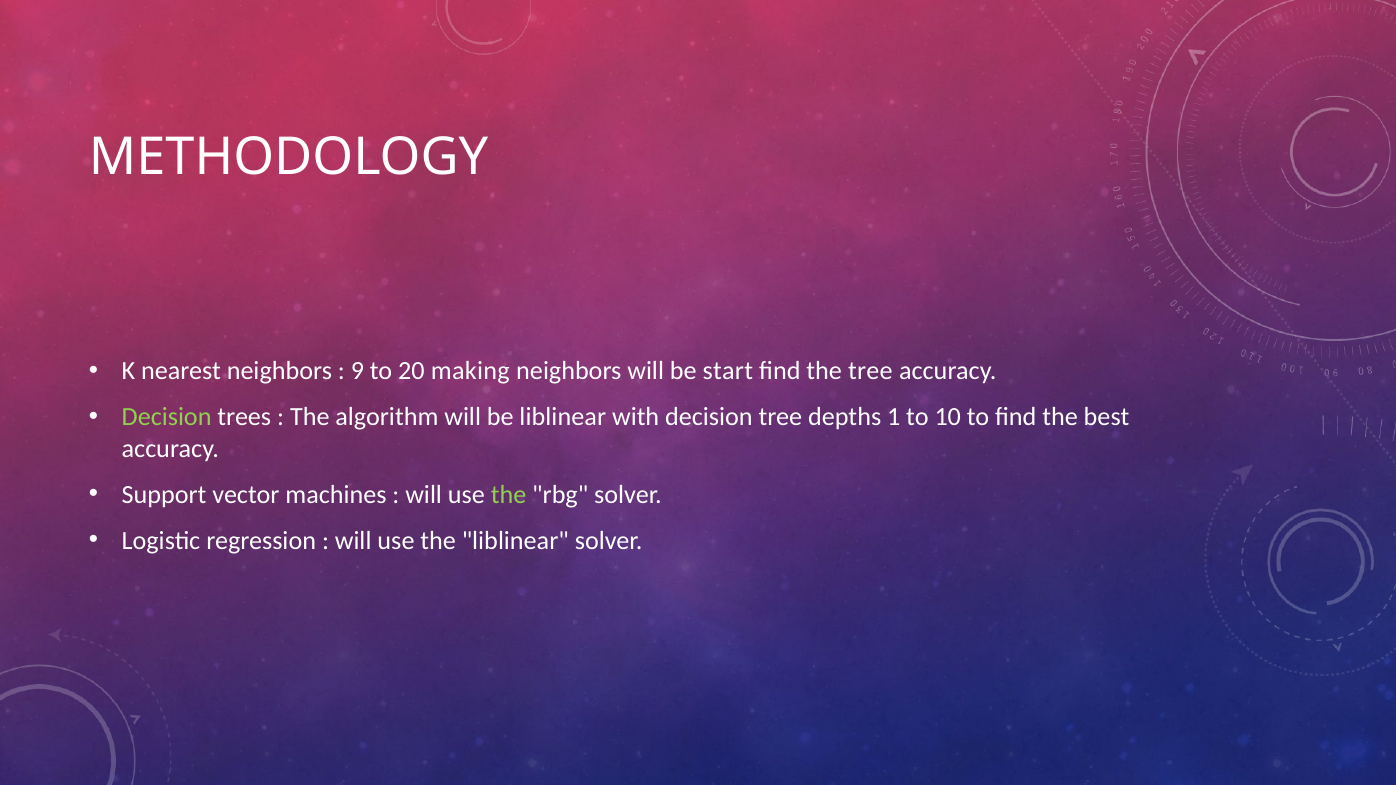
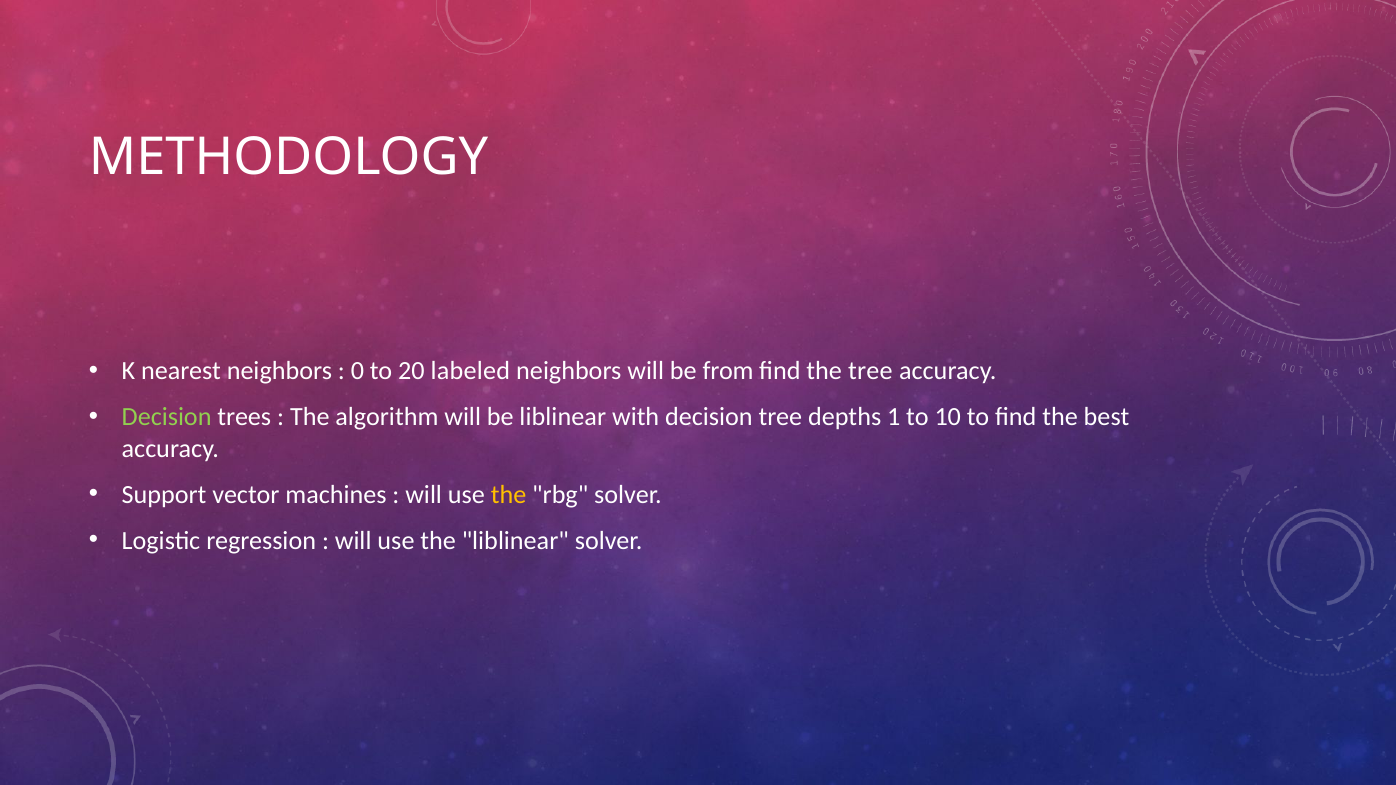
9: 9 -> 0 (357, 371)
making: making -> labeled (470, 371)
start: start -> from (728, 371)
the colour: light green -> yellow (509, 495)
